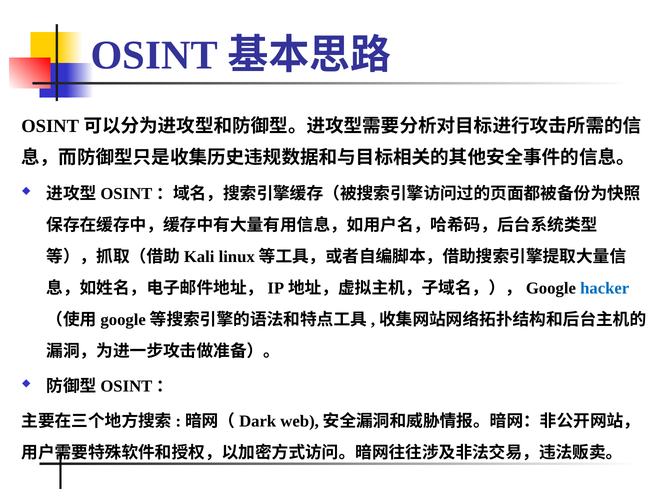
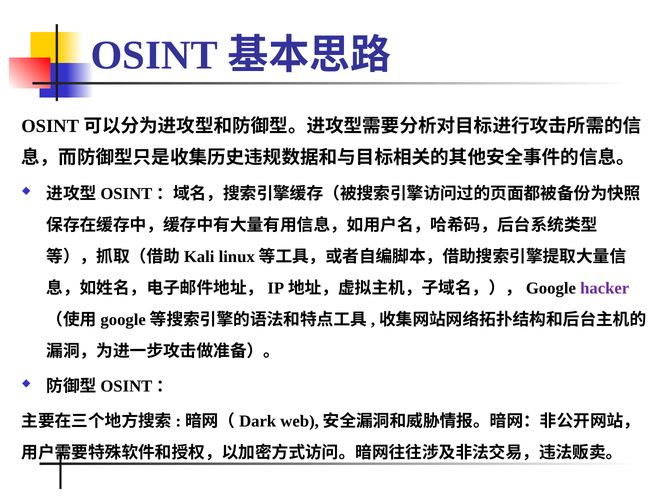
hacker colour: blue -> purple (605, 288)
